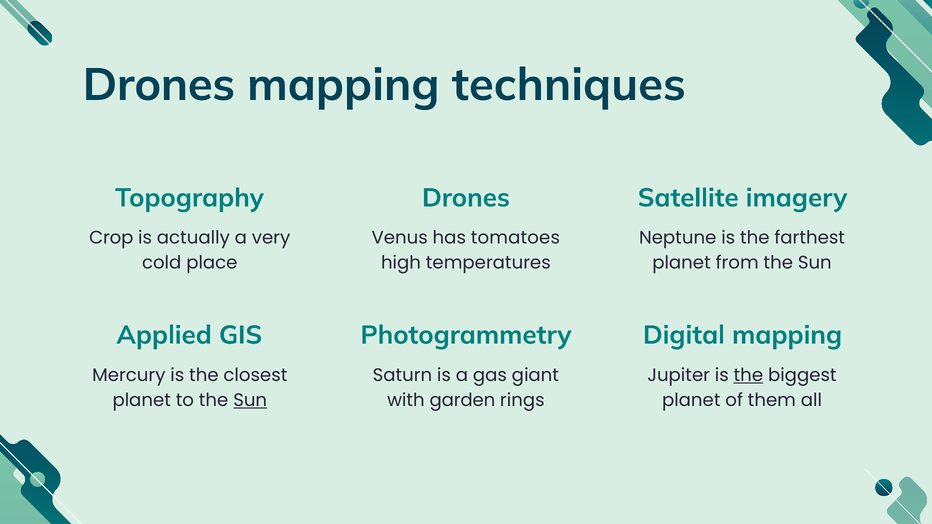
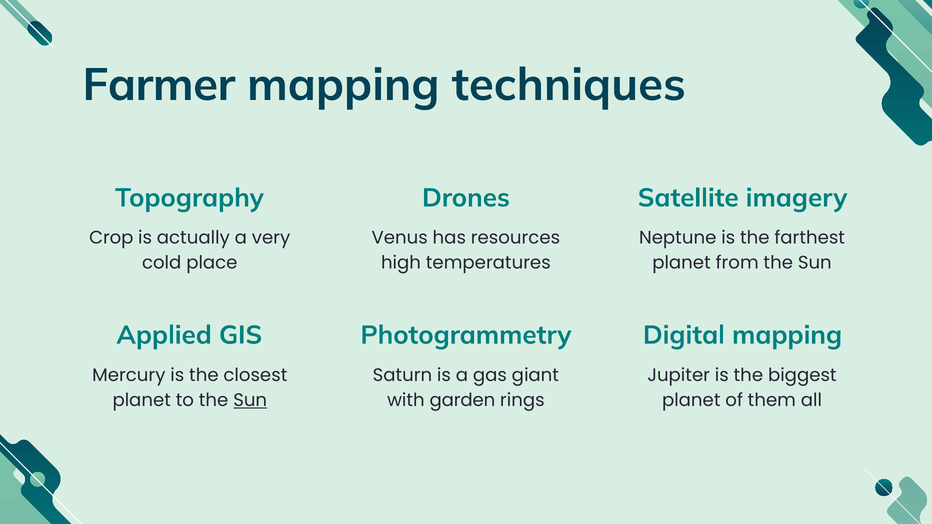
Drones: Drones -> Farmer (159, 85)
tomatoes: tomatoes -> resources (515, 238)
the underline: present -> none (748, 375)
